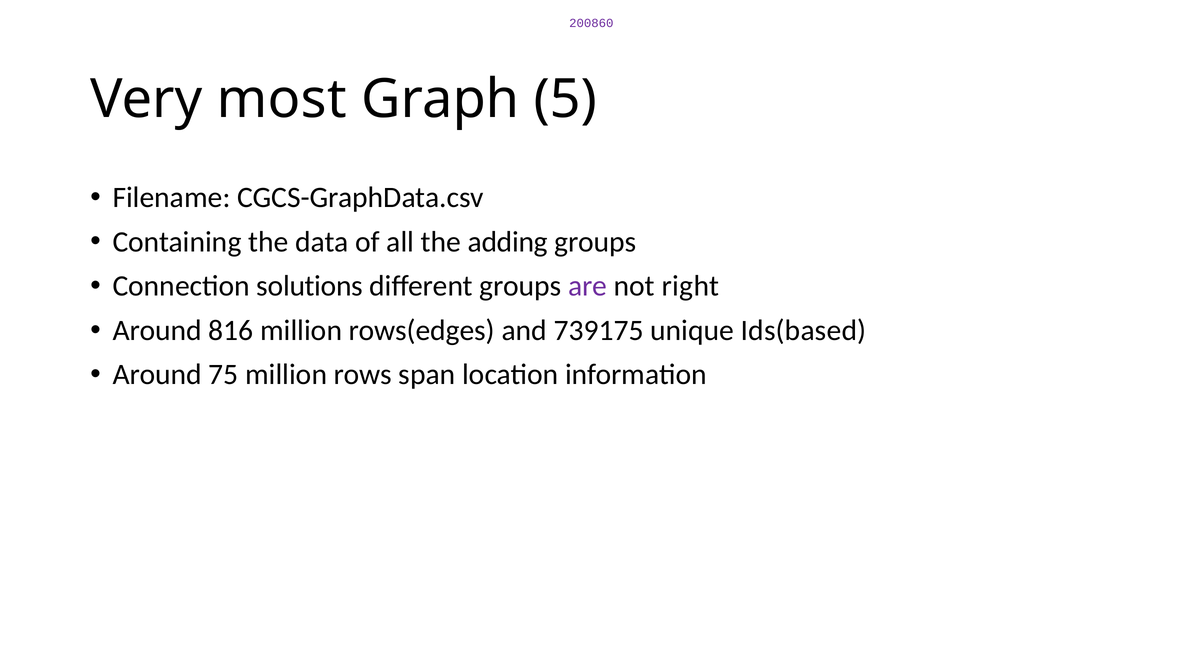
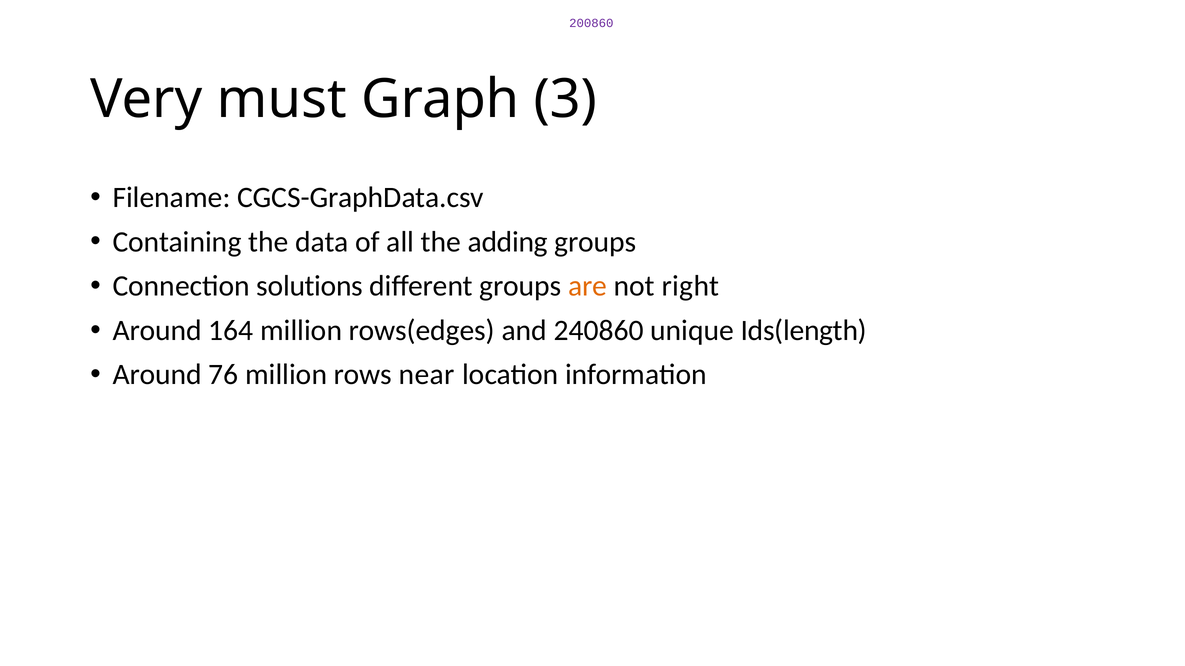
most: most -> must (282, 100)
5: 5 -> 3 (565, 100)
are colour: purple -> orange (588, 286)
816: 816 -> 164 (231, 331)
739175: 739175 -> 240860 (599, 331)
Ids(based: Ids(based -> Ids(length (804, 331)
75: 75 -> 76 (223, 375)
span: span -> near (427, 375)
